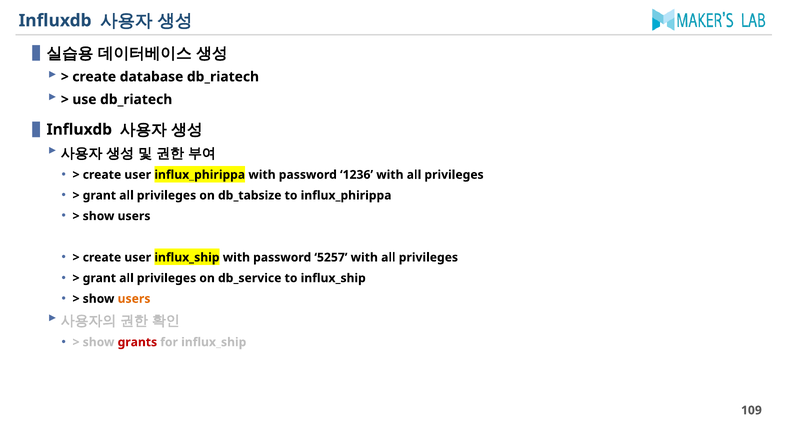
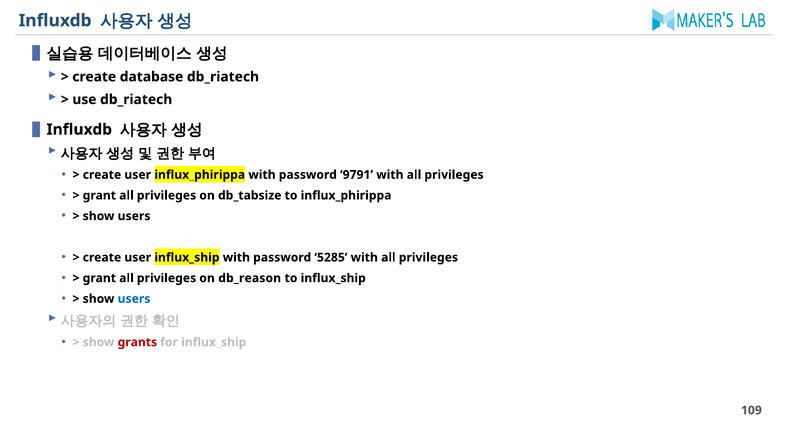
1236: 1236 -> 9791 (357, 175)
5257: 5257 -> 5285 (331, 257)
db_service: db_service -> db_reason (250, 278)
users colour: orange -> blue (134, 299)
